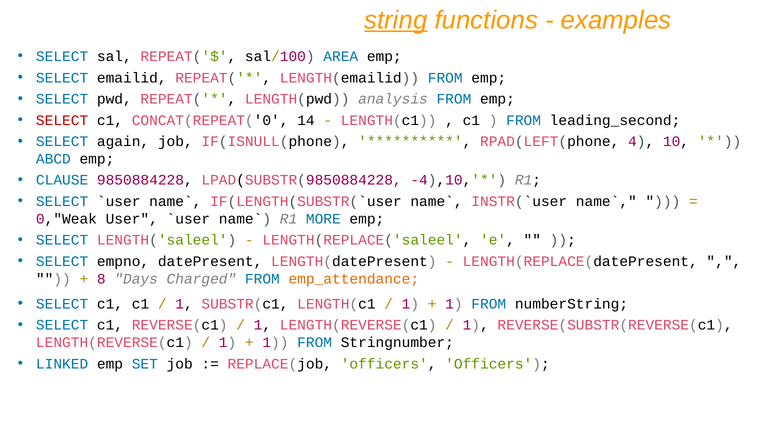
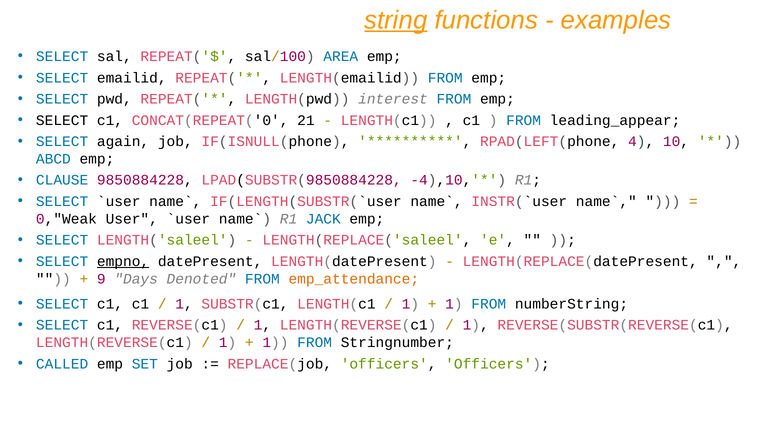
analysis: analysis -> interest (393, 99)
SELECT colour: red -> black (62, 120)
14: 14 -> 21 (306, 120)
leading_second: leading_second -> leading_appear (615, 120)
MORE: MORE -> JACK (323, 219)
empno underline: none -> present (123, 262)
8: 8 -> 9 (101, 279)
Charged: Charged -> Denoted (201, 279)
LINKED: LINKED -> CALLED (62, 364)
